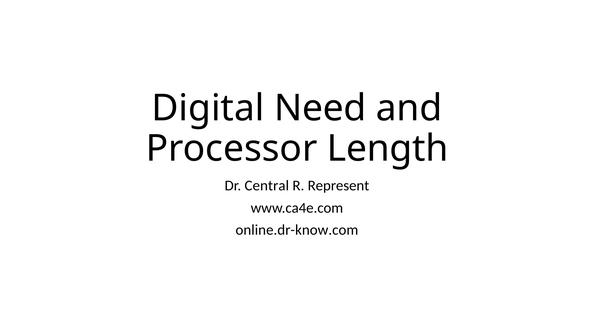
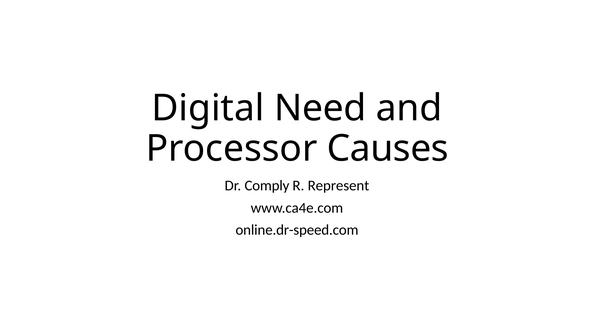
Length: Length -> Causes (388, 148)
Central: Central -> Comply (267, 186)
online.dr-know.com: online.dr-know.com -> online.dr-speed.com (297, 230)
